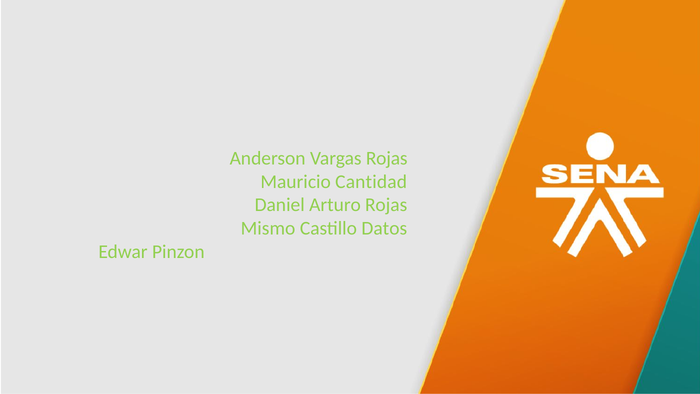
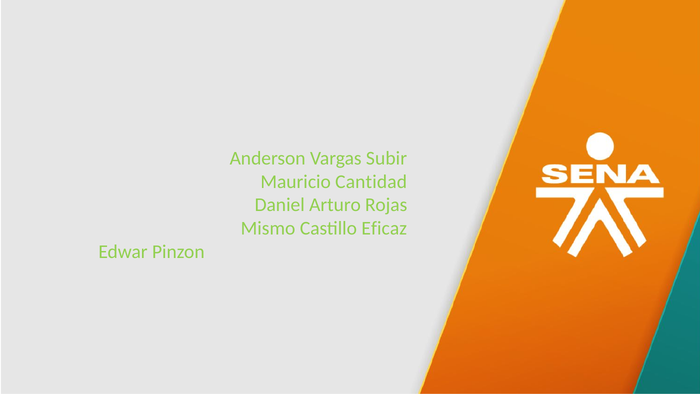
Vargas Rojas: Rojas -> Subir (387, 158)
Datos: Datos -> Eficaz (384, 228)
